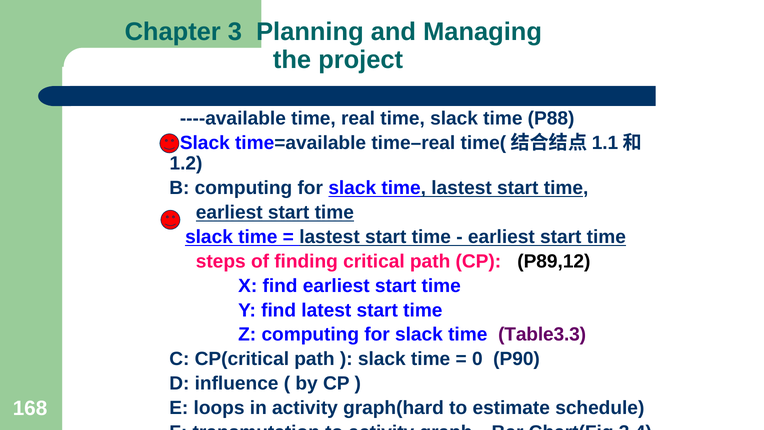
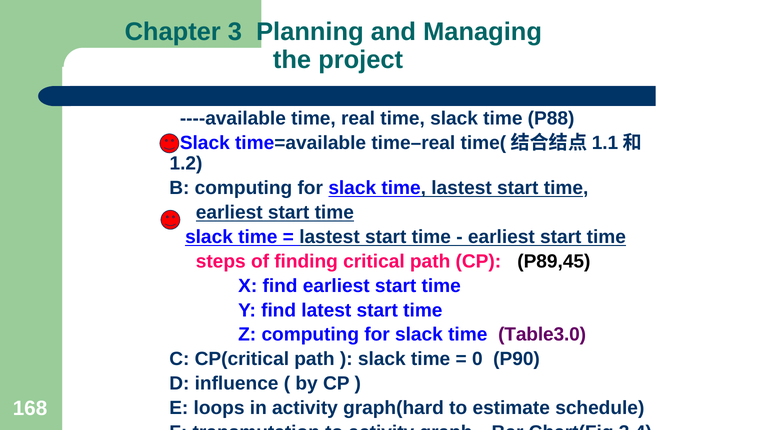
P89,12: P89,12 -> P89,45 (554, 261)
Table3.3: Table3.3 -> Table3.0 (542, 334)
